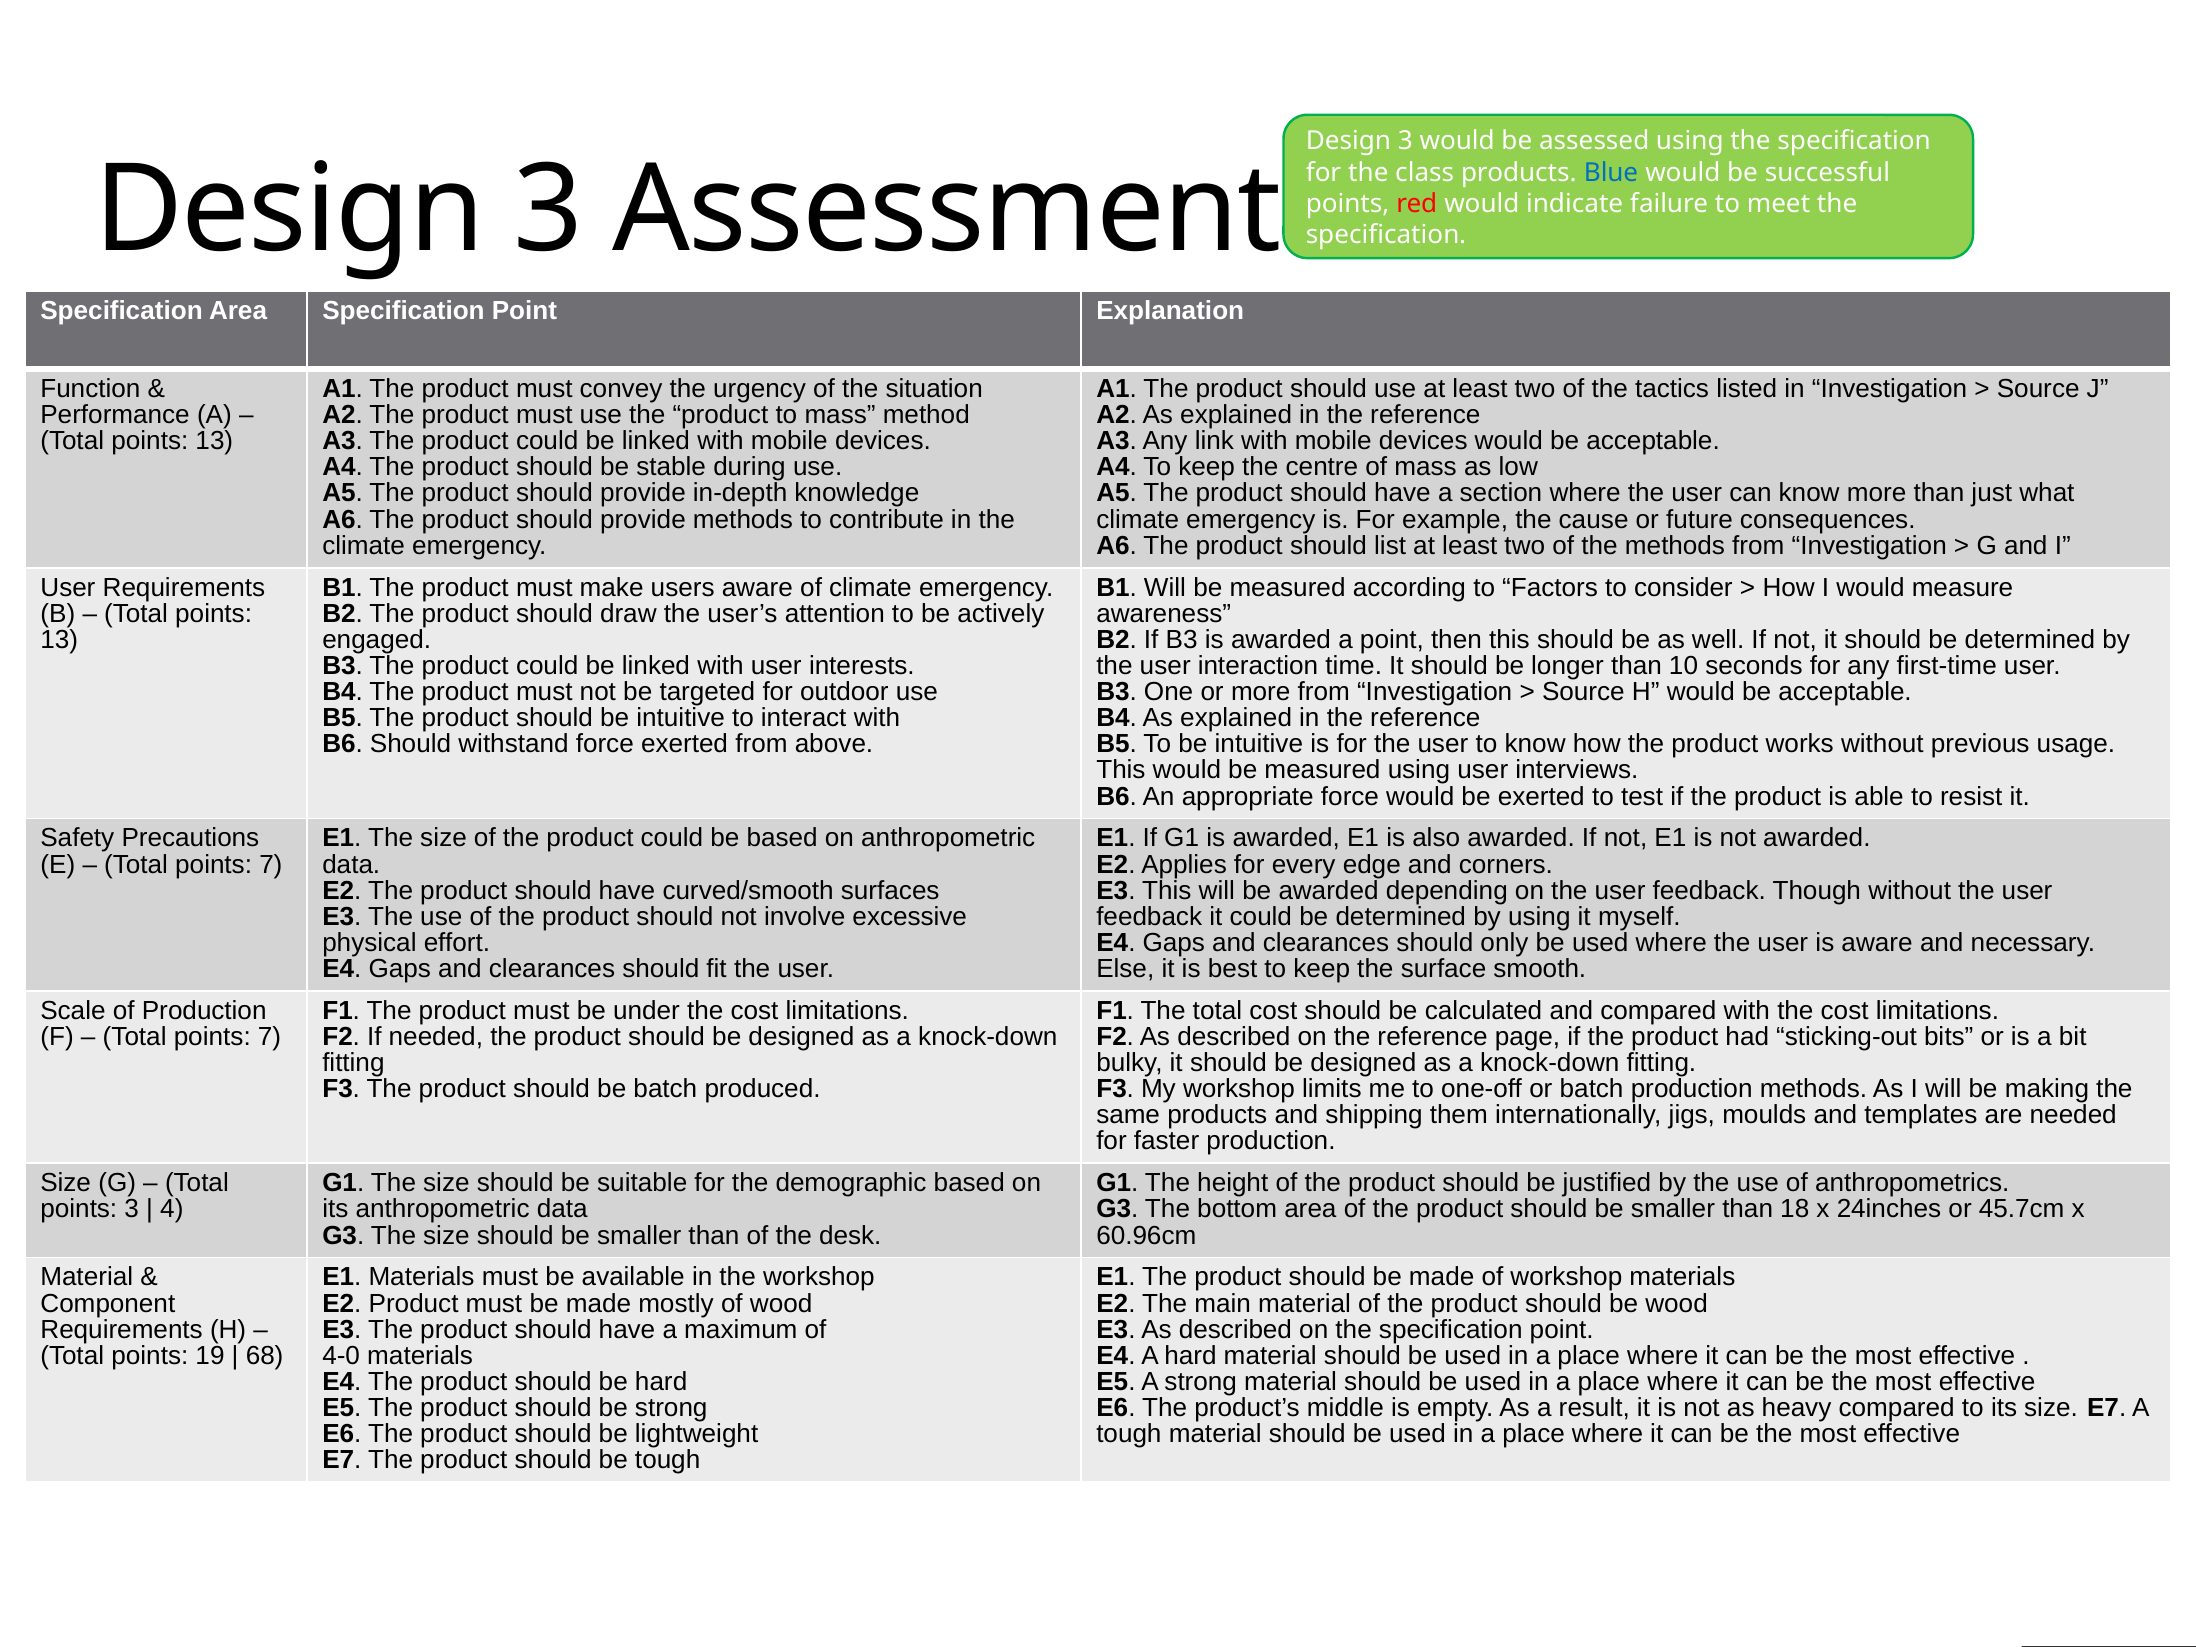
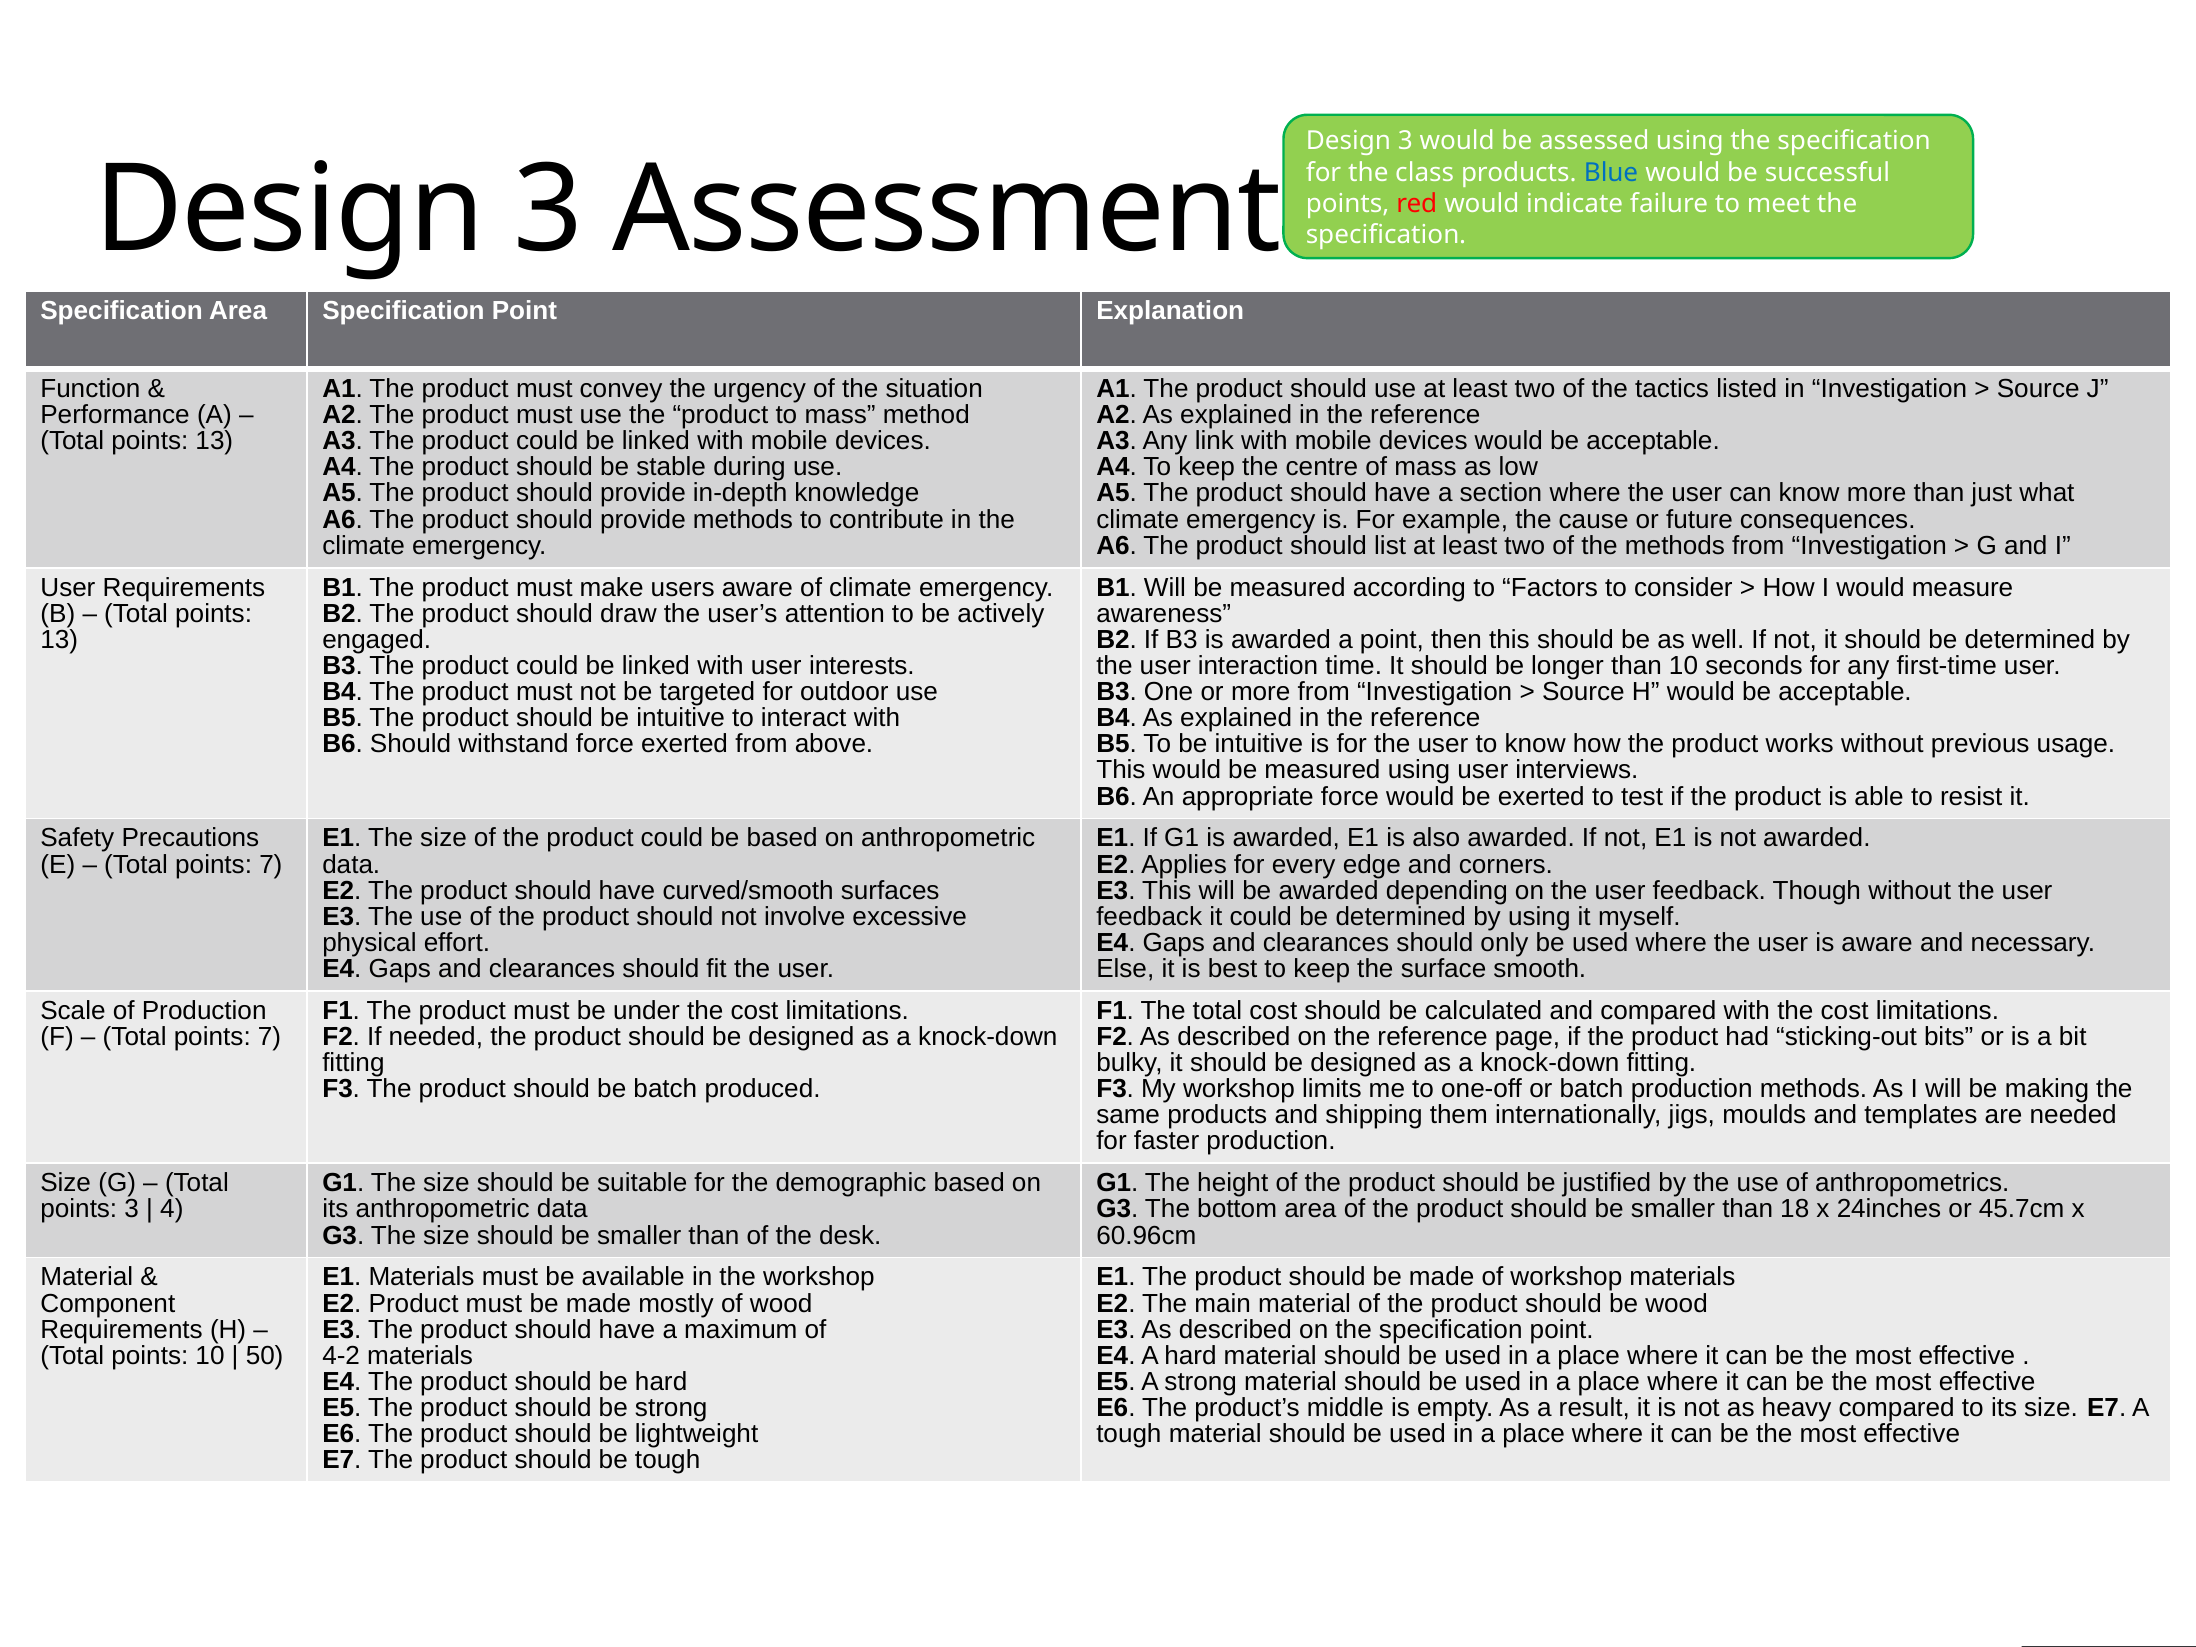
points 19: 19 -> 10 (210, 1356)
68: 68 -> 50 (265, 1356)
4-0: 4-0 -> 4-2 (341, 1356)
